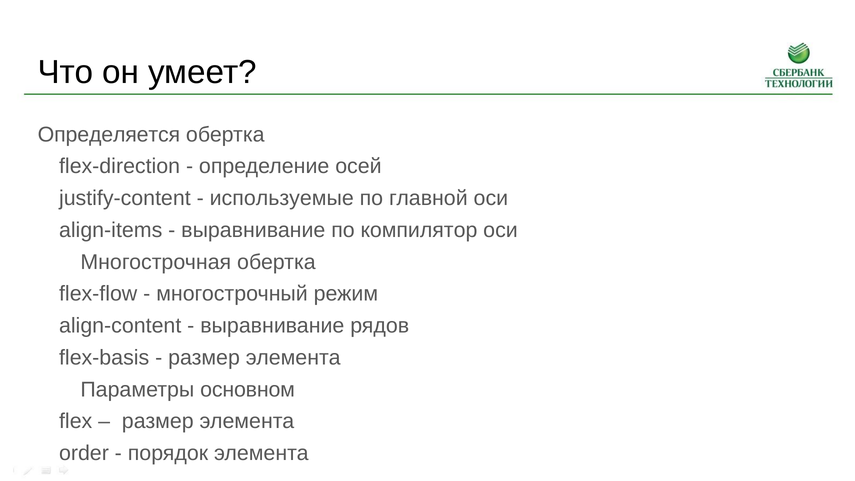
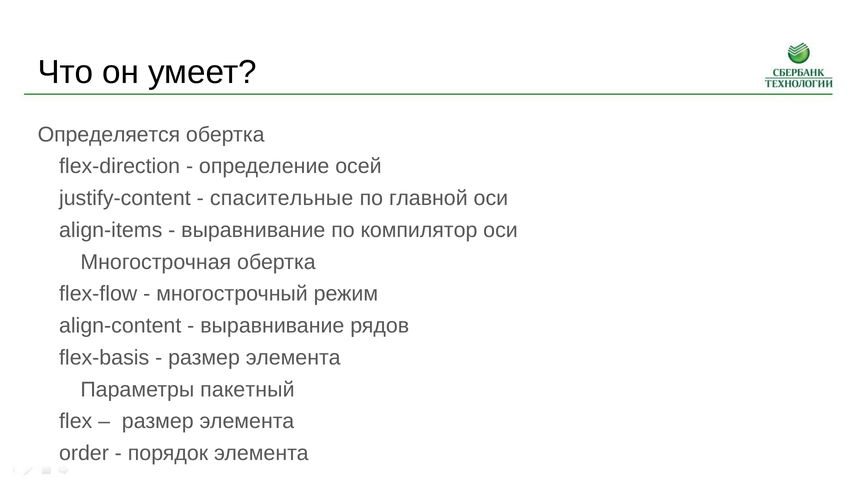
используемые: используемые -> спасительные (282, 198)
основном: основном -> пакетный (247, 389)
